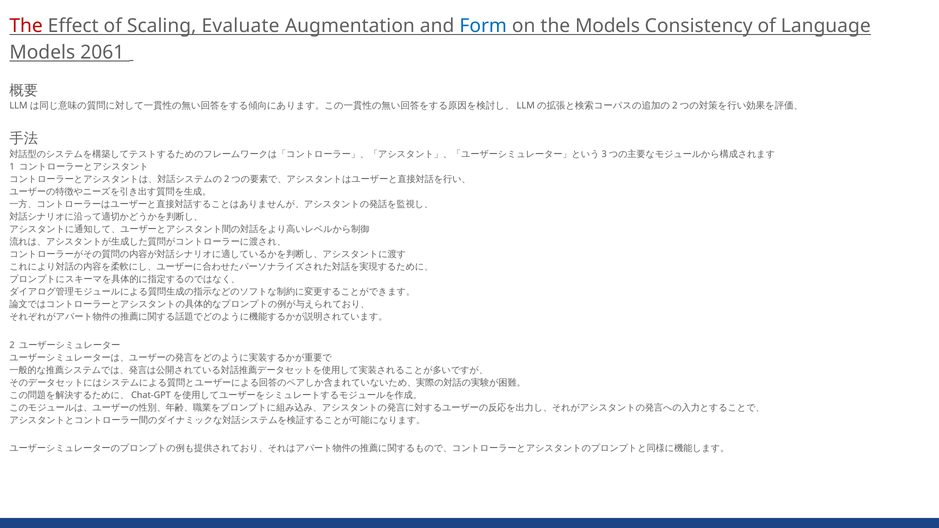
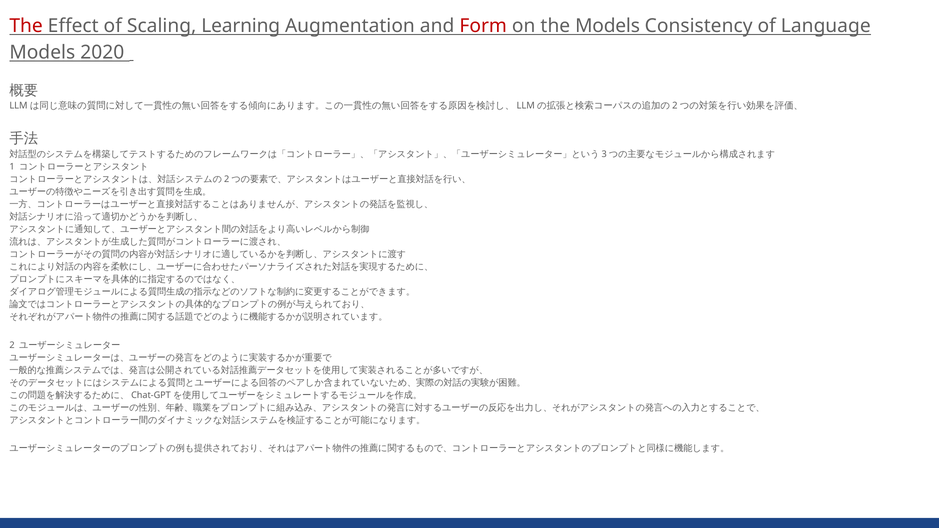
Evaluate: Evaluate -> Learning (241, 26)
Form colour: blue -> red (483, 26)
2061: 2061 -> 2020 (102, 52)
